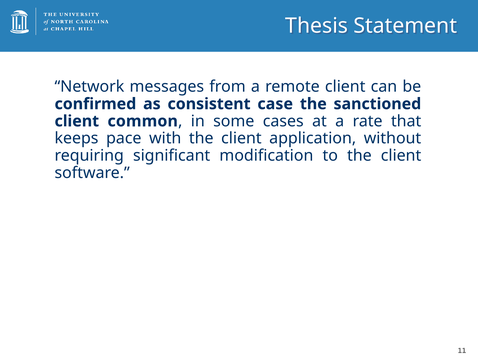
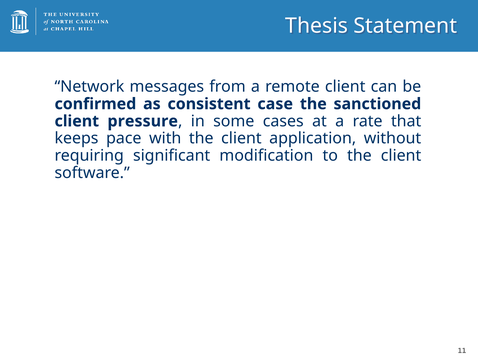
common: common -> pressure (143, 121)
